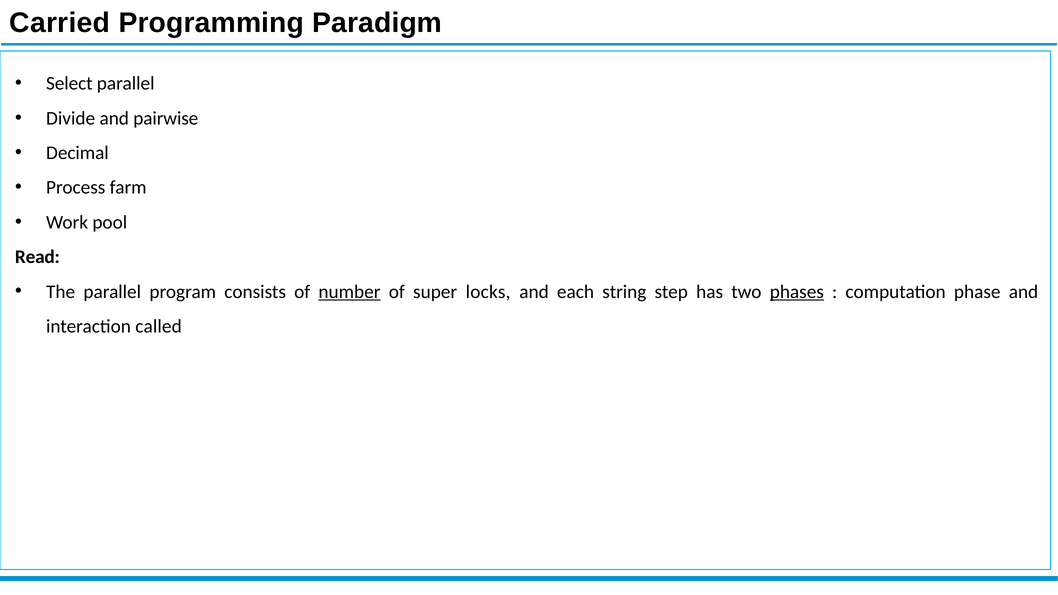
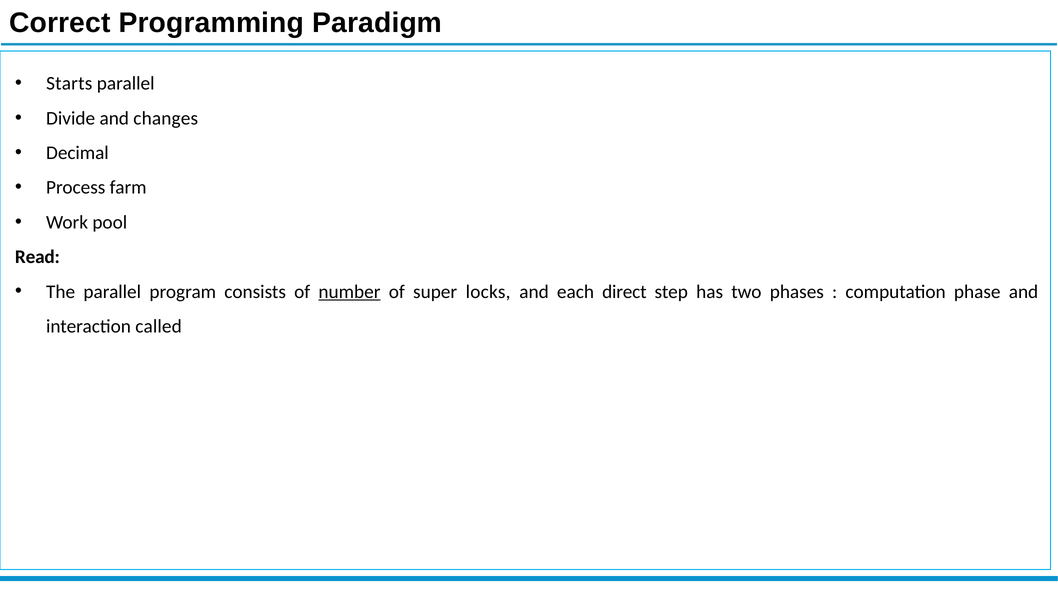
Carried: Carried -> Correct (60, 23)
Select: Select -> Starts (69, 84)
pairwise: pairwise -> changes (166, 118)
string: string -> direct (624, 292)
phases underline: present -> none (797, 292)
